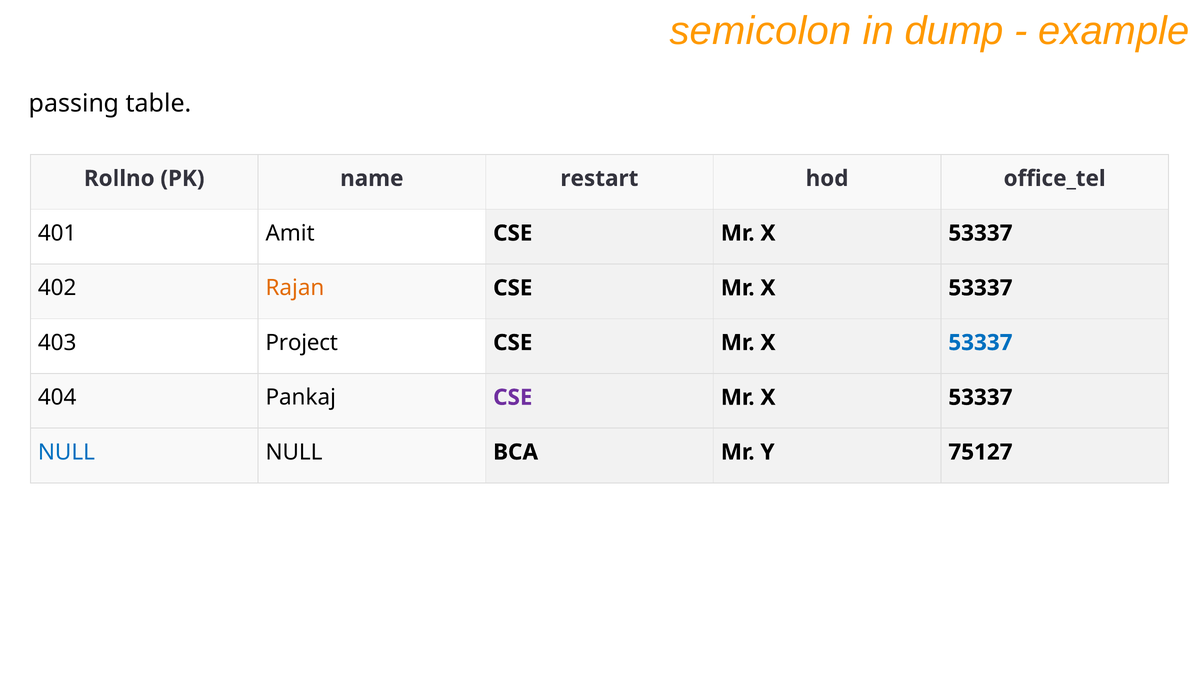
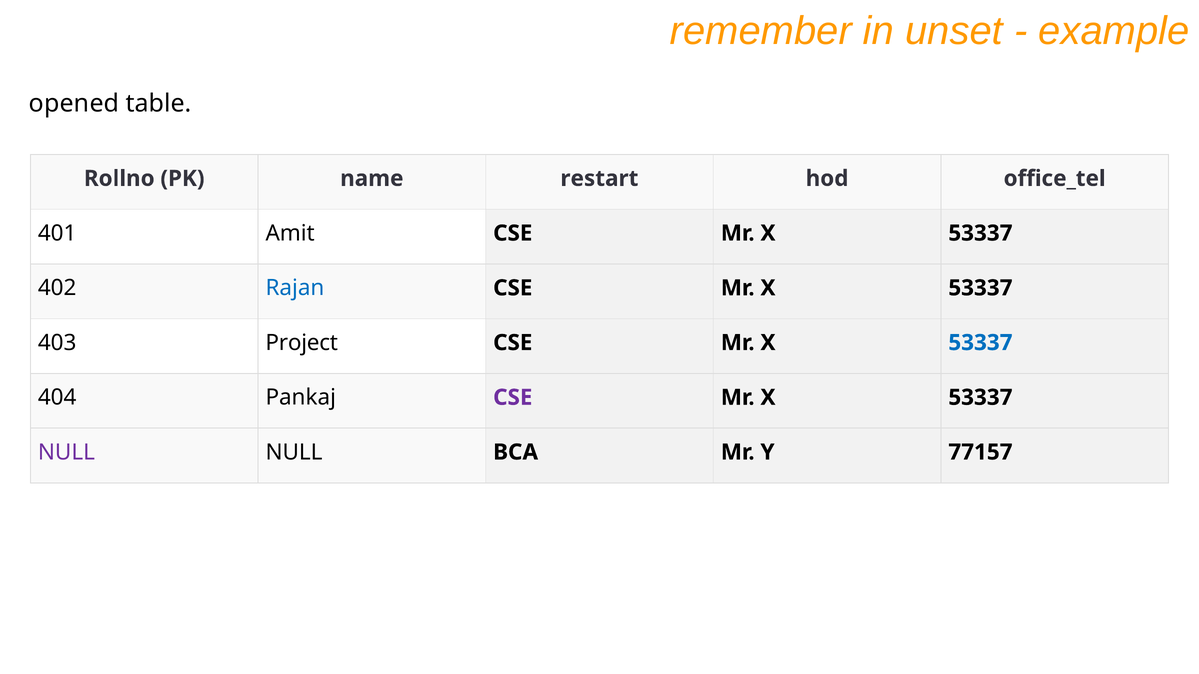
semicolon: semicolon -> remember (761, 31)
dump: dump -> unset (954, 31)
passing: passing -> opened (74, 104)
Rajan colour: orange -> blue (295, 288)
NULL colour: blue -> purple (66, 452)
75127: 75127 -> 77157 (980, 452)
